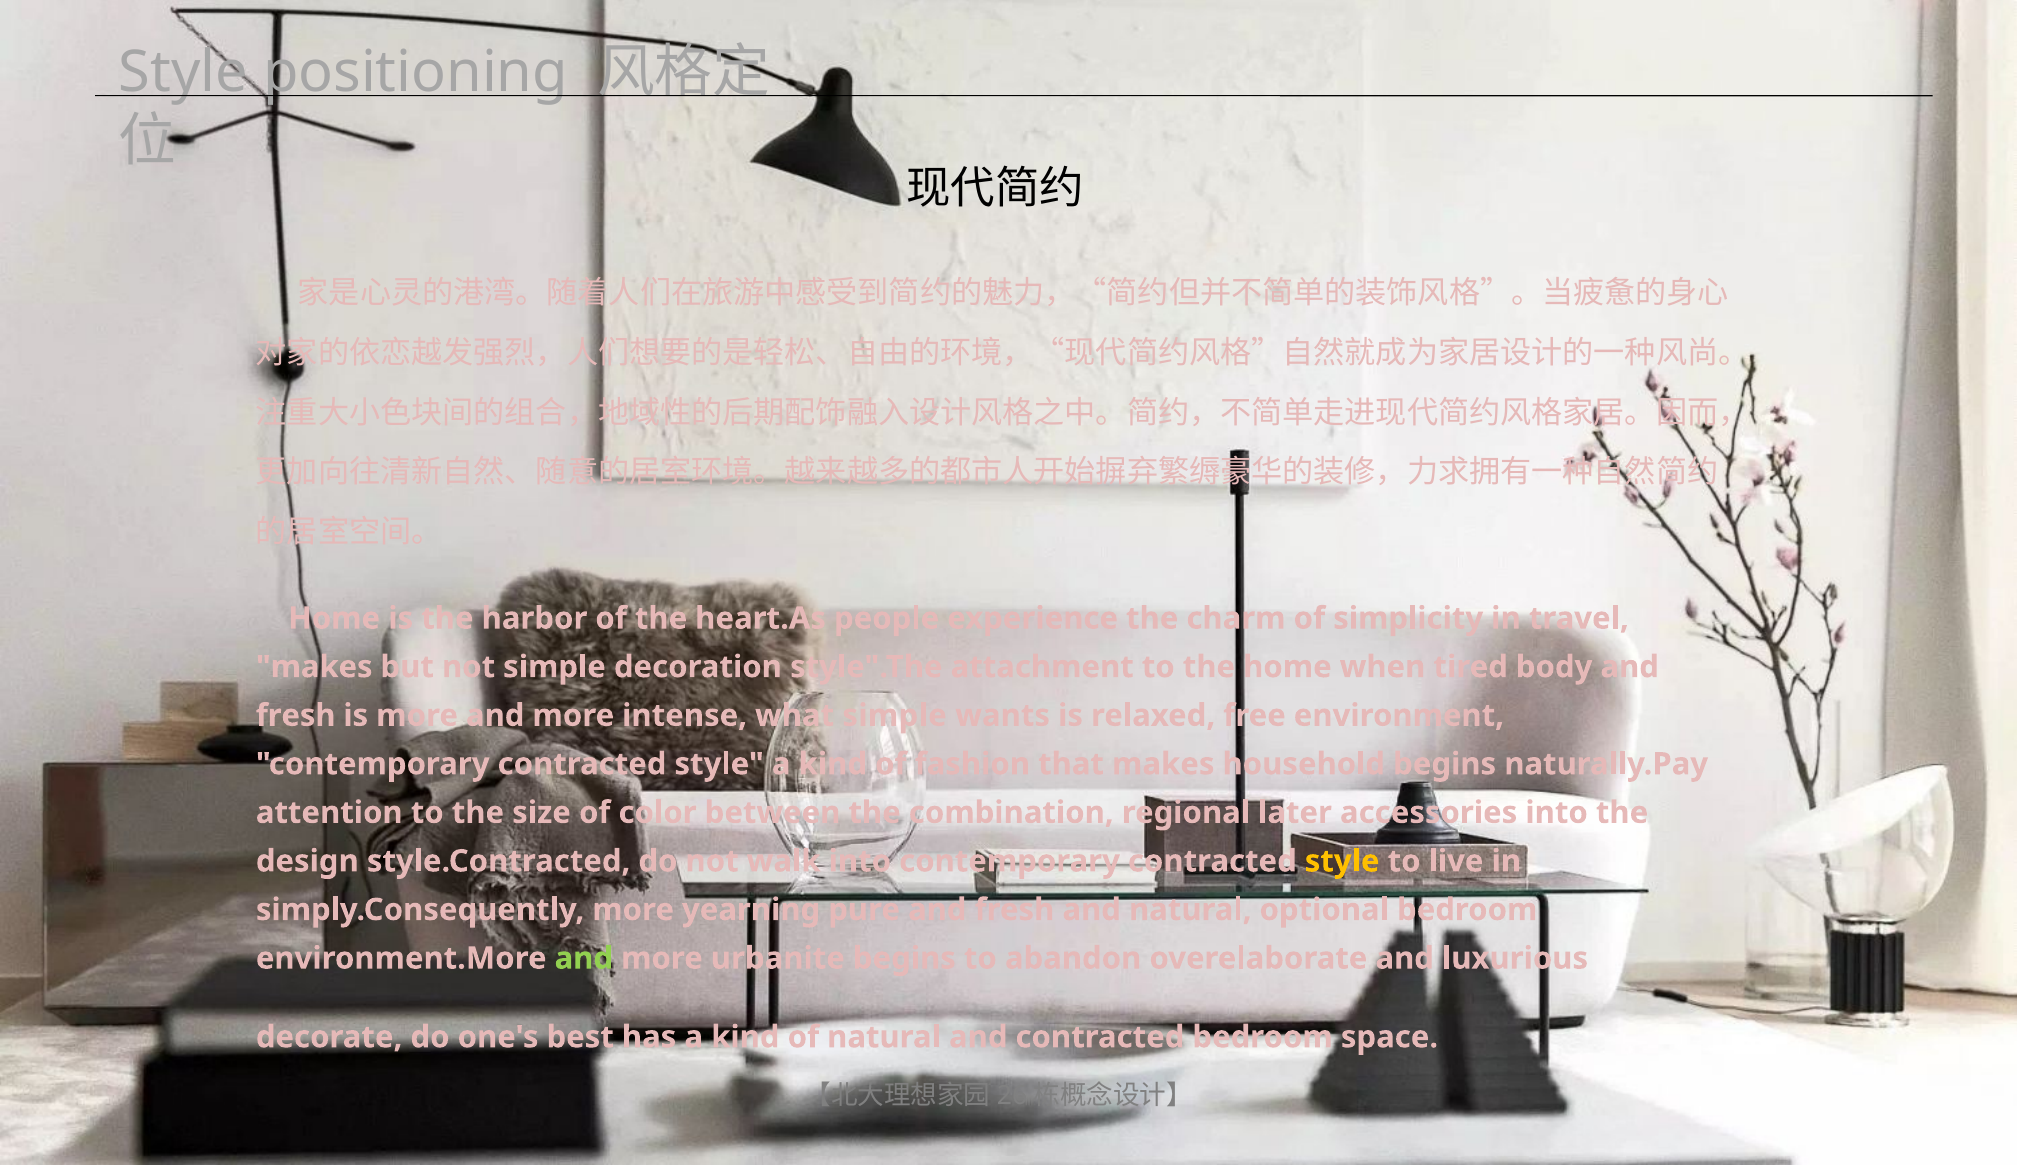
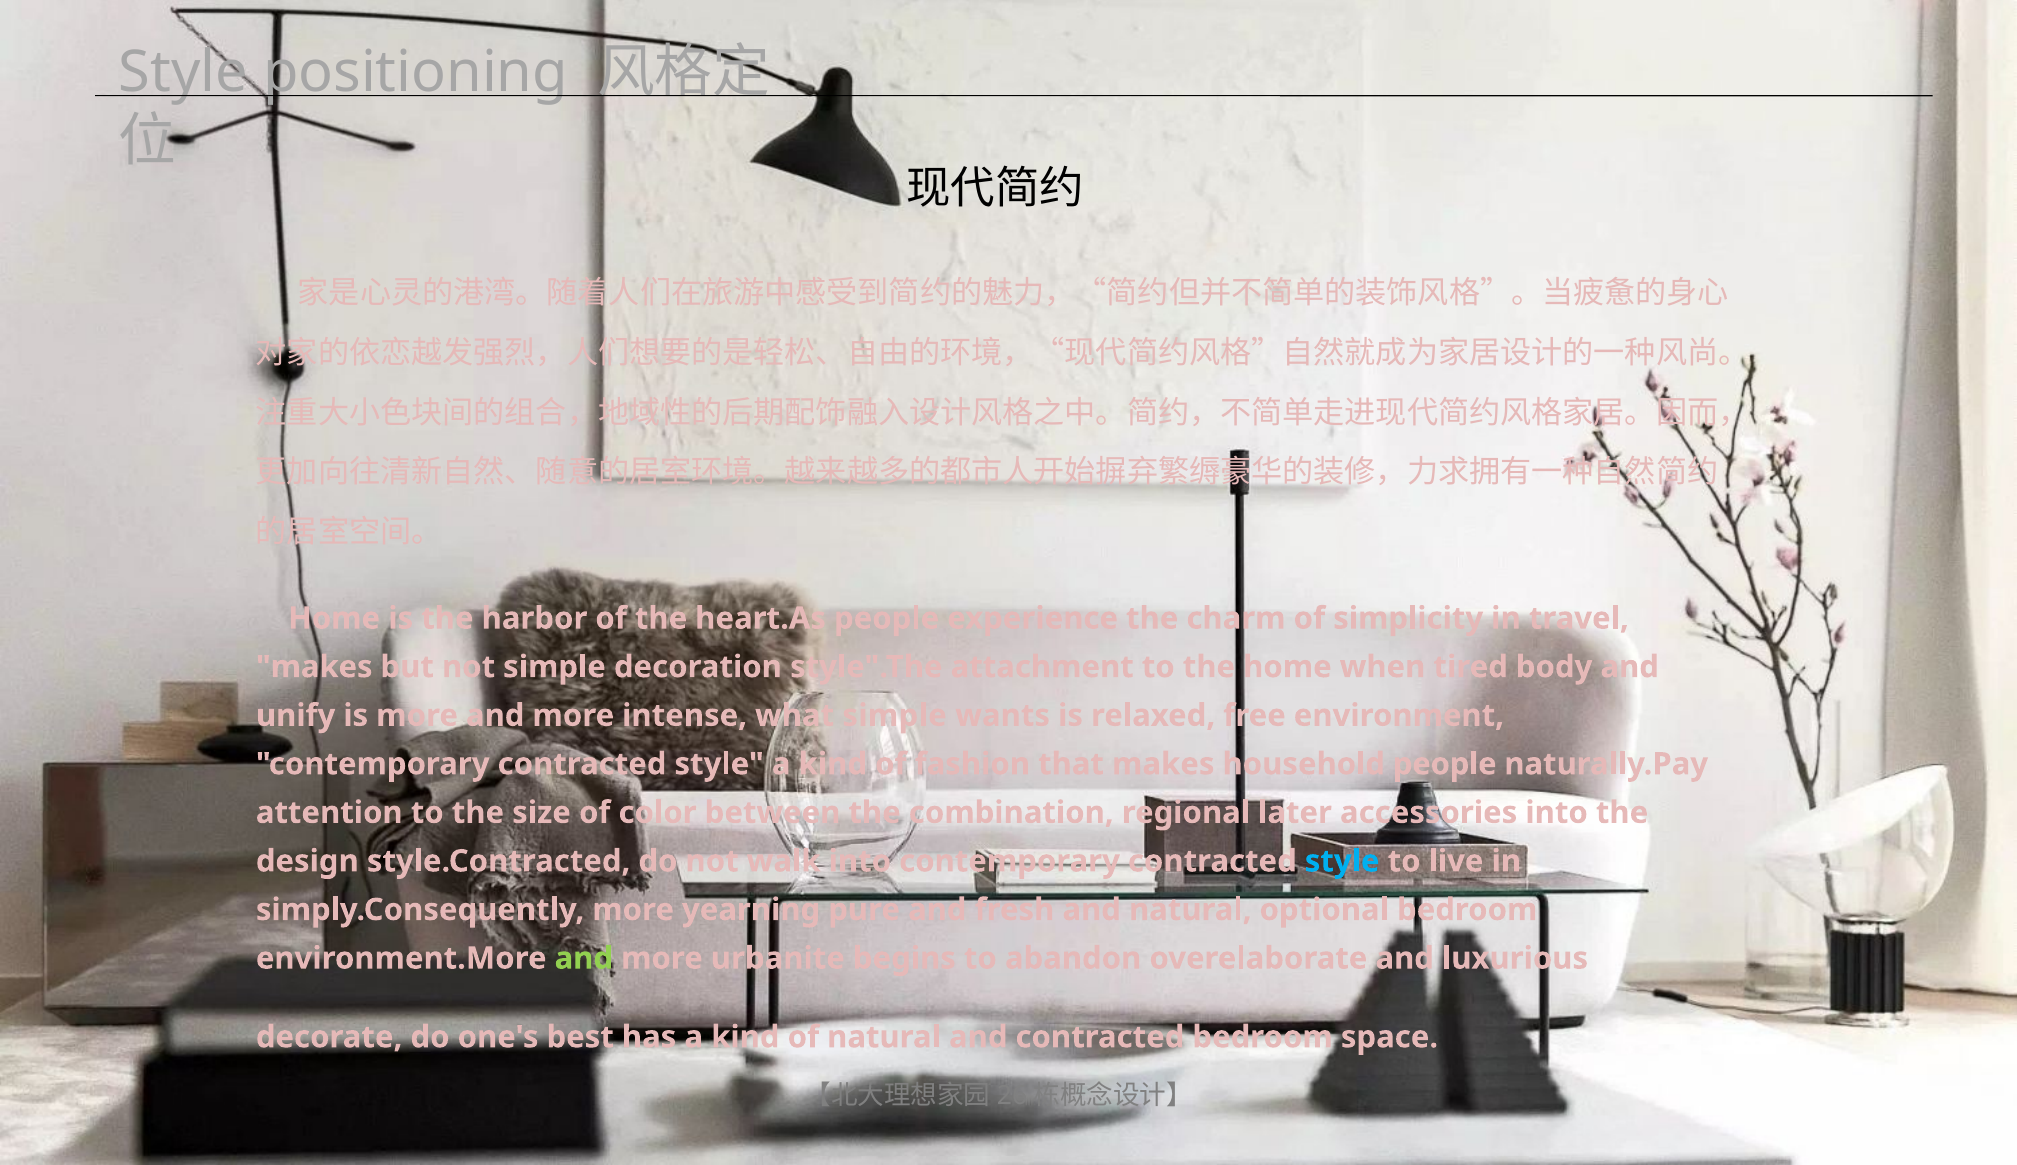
fresh: fresh -> unify (296, 716)
household begins: begins -> people (1445, 764)
style colour: yellow -> light blue (1342, 861)
